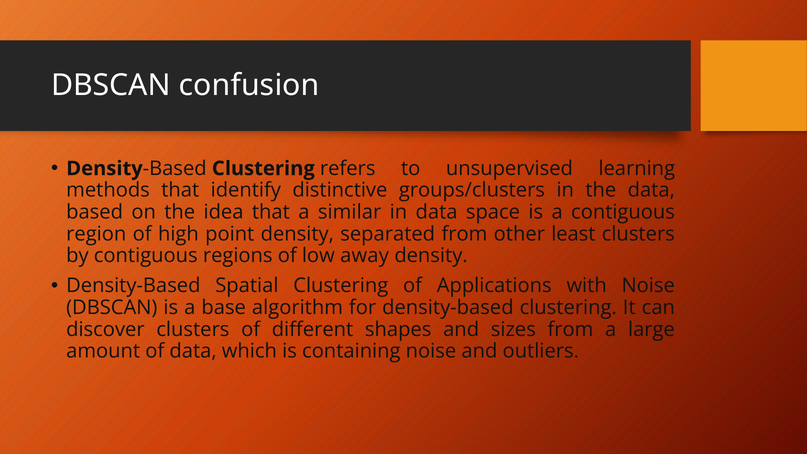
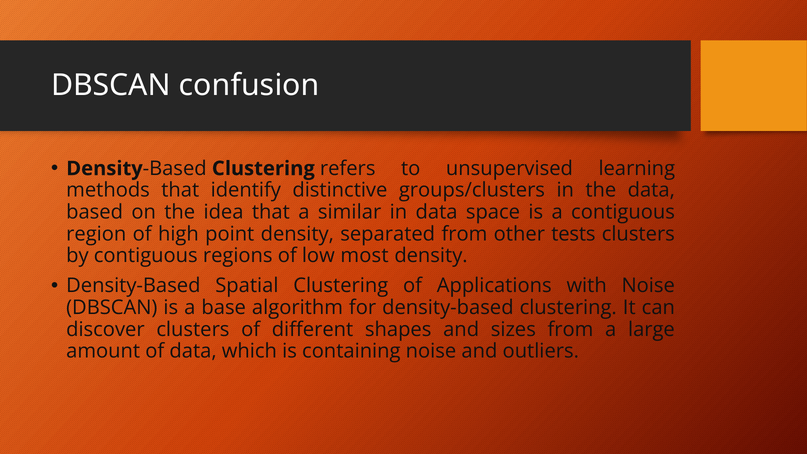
least: least -> tests (573, 234)
away: away -> most (365, 256)
